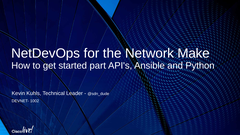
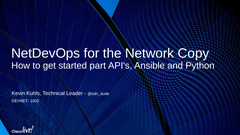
Make: Make -> Copy (193, 53)
